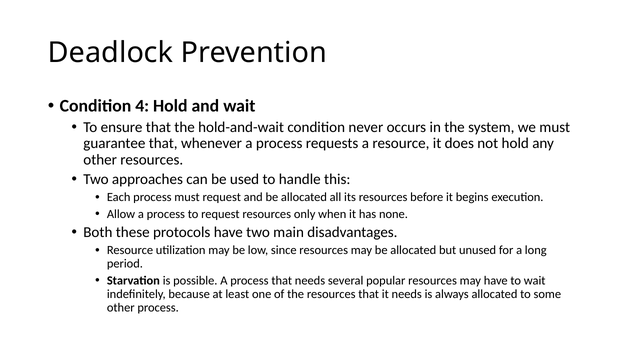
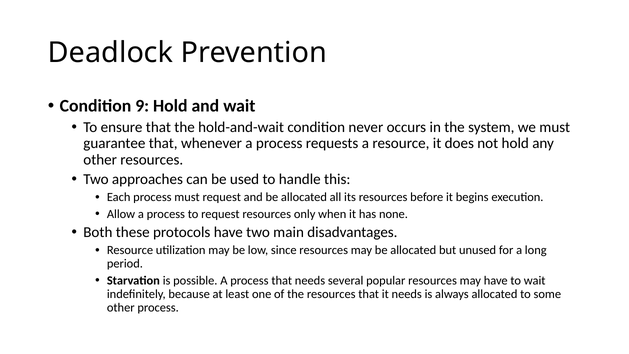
4: 4 -> 9 (142, 106)
